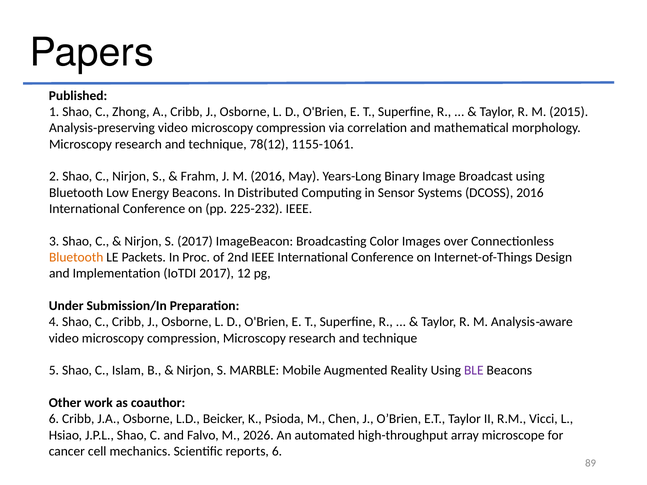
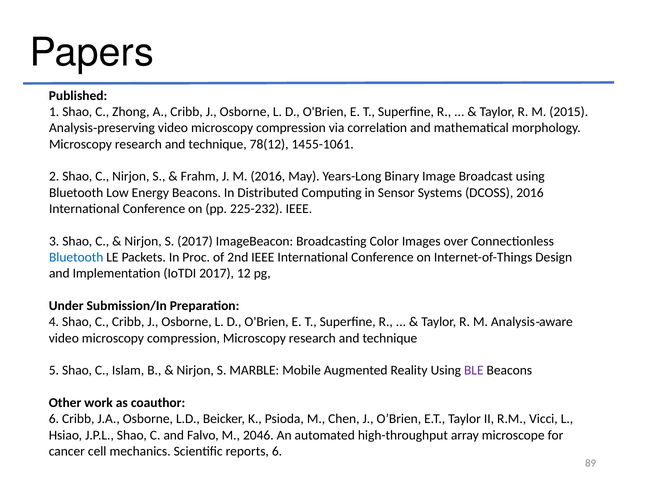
1155-1061: 1155-1061 -> 1455-1061 (323, 144)
Bluetooth colour: orange -> blue (76, 257)
2026: 2026 -> 2046 (258, 435)
